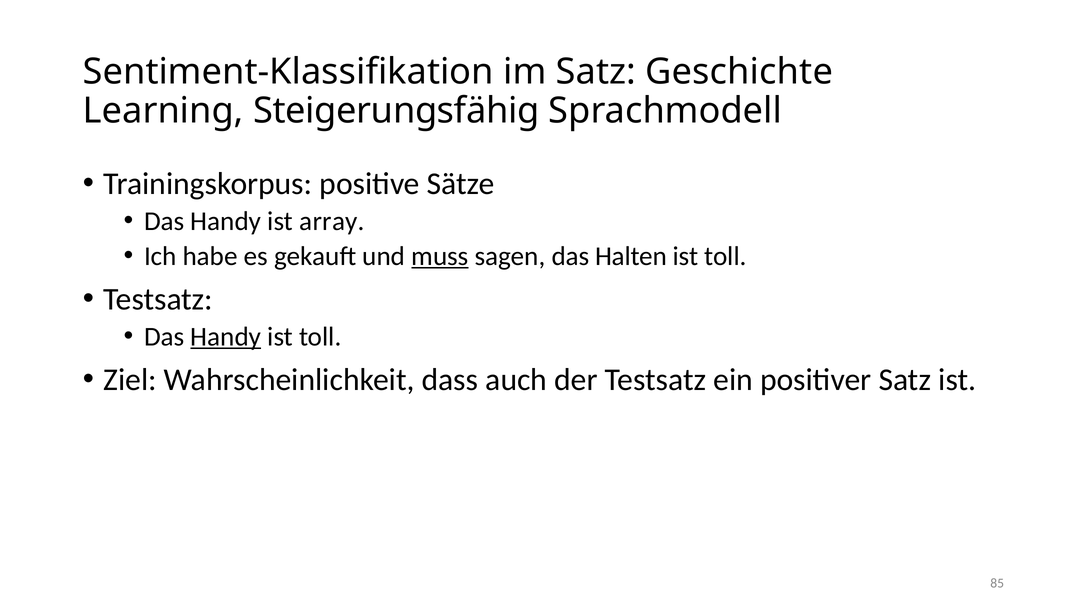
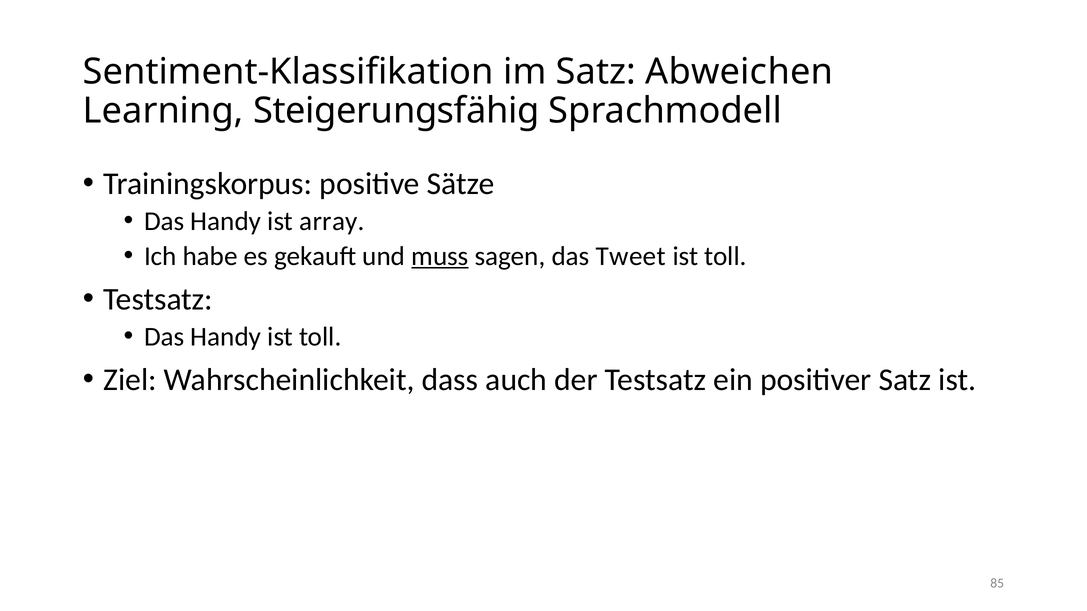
Geschichte: Geschichte -> Abweichen (739, 72)
Halten: Halten -> Tweet (631, 256)
Handy underline: present -> none (226, 337)
